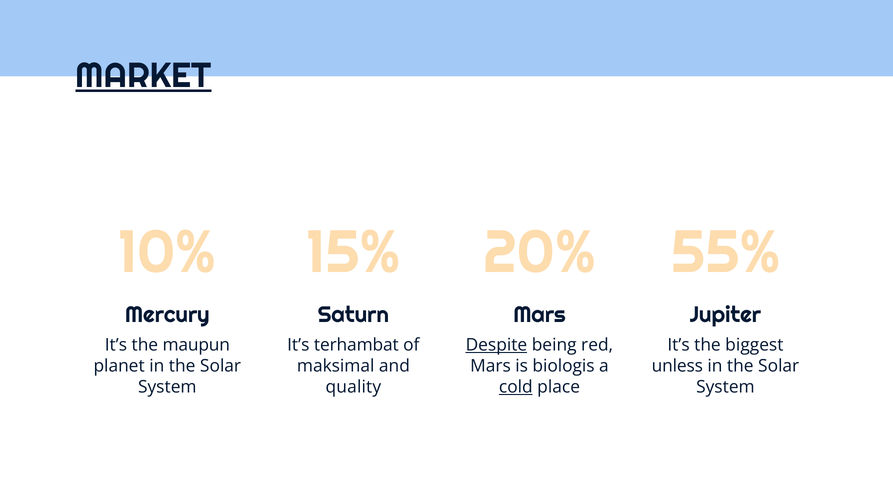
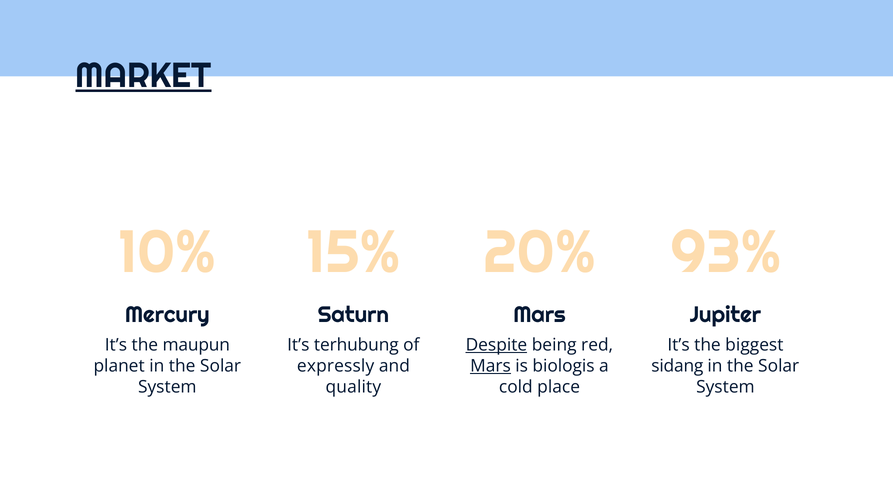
55%: 55% -> 93% (726, 252)
terhambat: terhambat -> terhubung (356, 345)
maksimal: maksimal -> expressly (336, 365)
Mars underline: none -> present (490, 365)
unless: unless -> sidang (677, 365)
cold underline: present -> none (516, 386)
